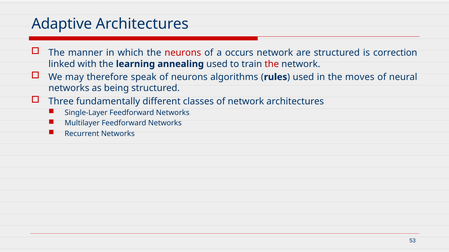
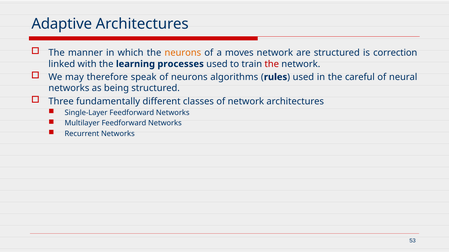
neurons colour: red -> orange (183, 53)
occurs: occurs -> moves (239, 53)
annealing: annealing -> processes (181, 64)
moves: moves -> careful (360, 77)
